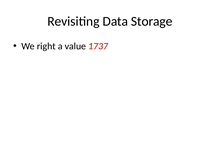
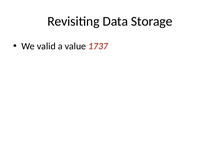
right: right -> valid (46, 46)
